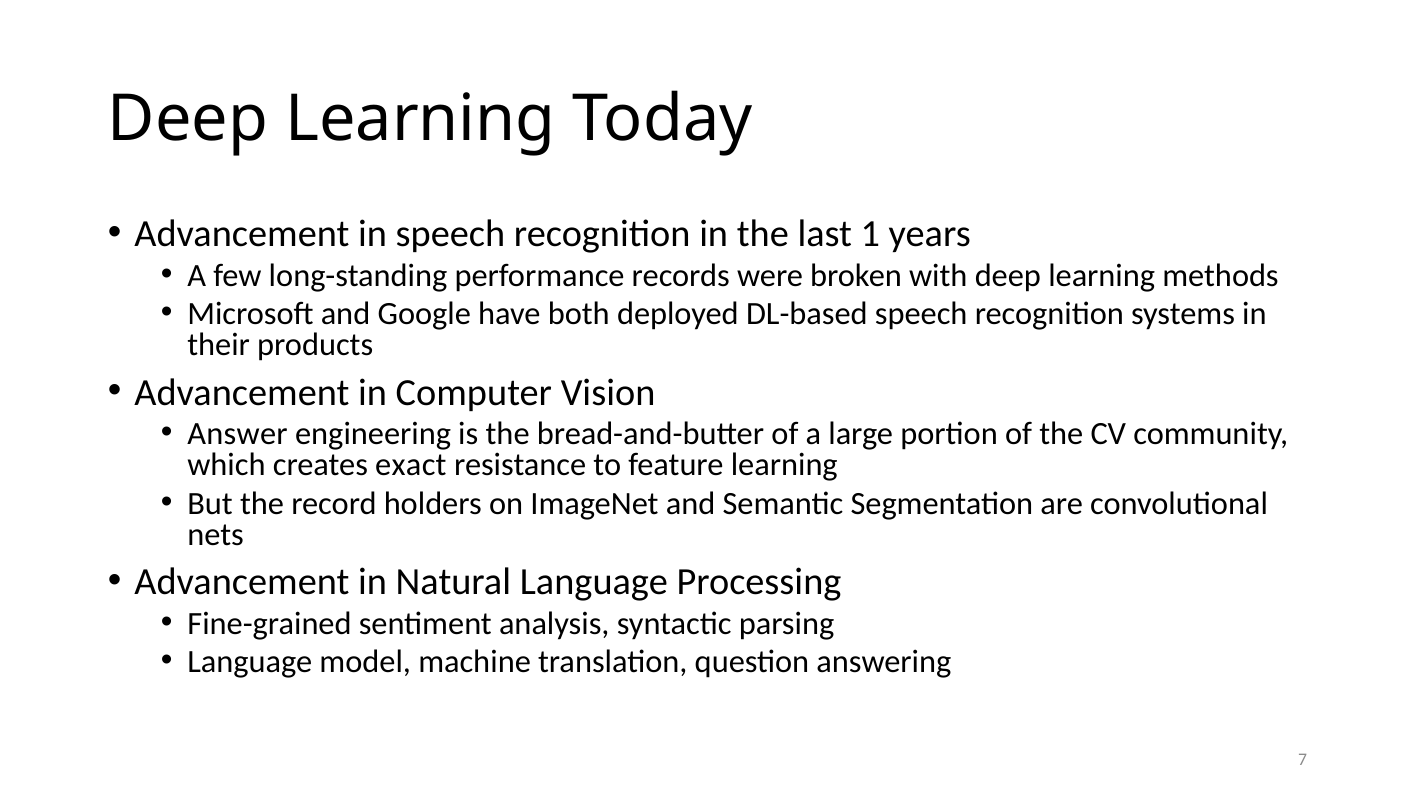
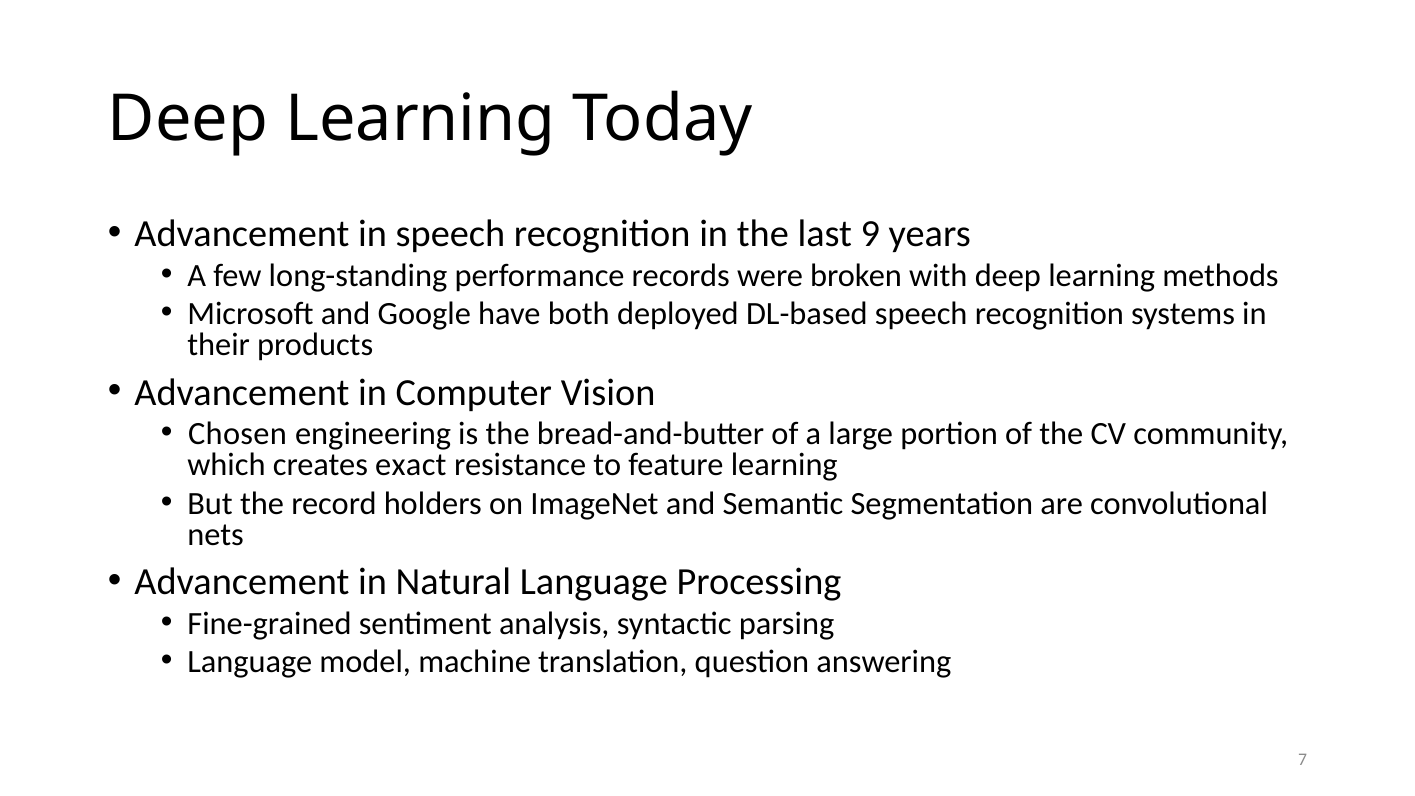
1: 1 -> 9 (870, 234)
Answer: Answer -> Chosen (238, 434)
